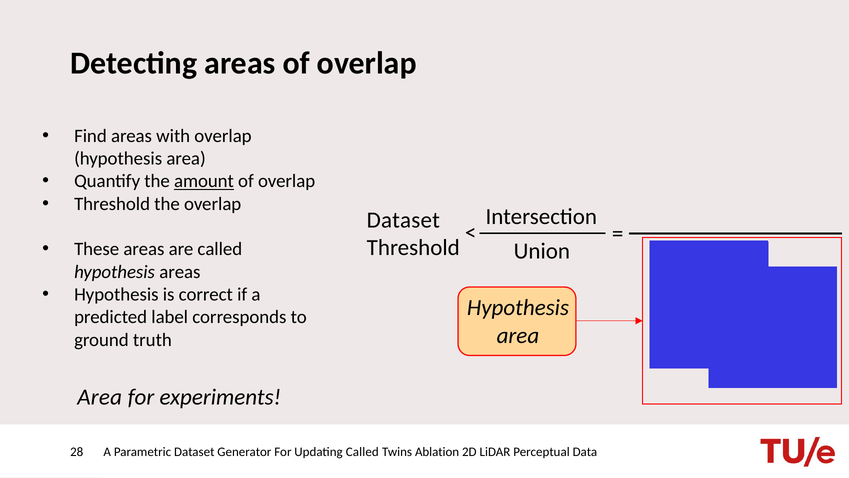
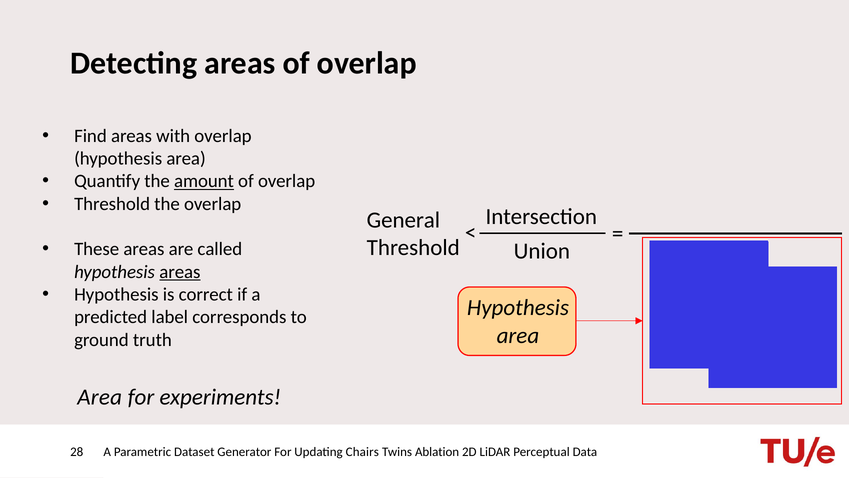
Dataset: Dataset -> General (403, 220)
areas underline: none -> present (180, 272)
Updating Called: Called -> Chairs (362, 452)
